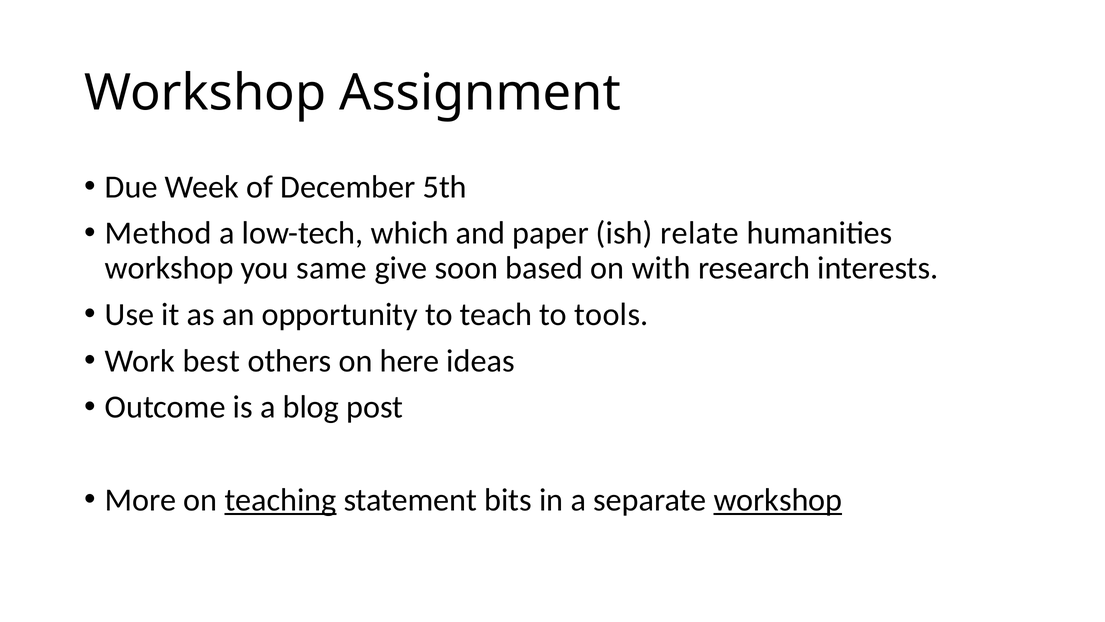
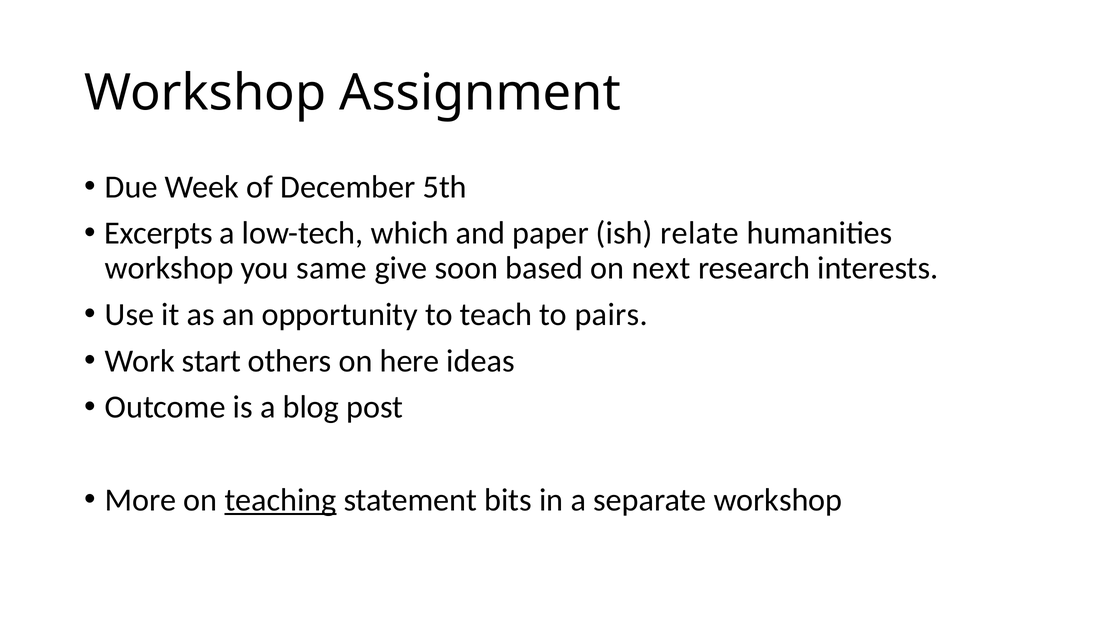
Method: Method -> Excerpts (159, 233)
with: with -> next (661, 268)
tools: tools -> pairs (611, 314)
best: best -> start (211, 361)
workshop underline: present -> none (778, 500)
